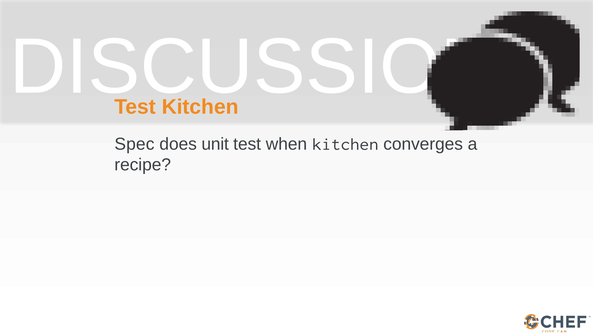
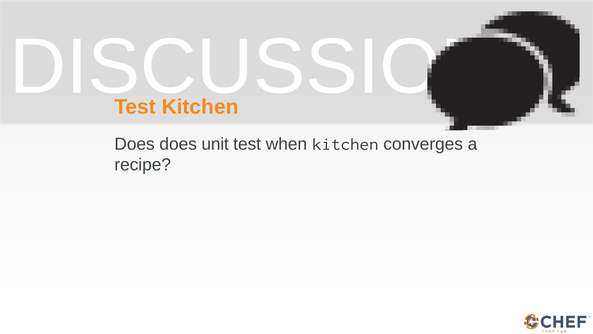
Spec: Spec -> Does (135, 144)
